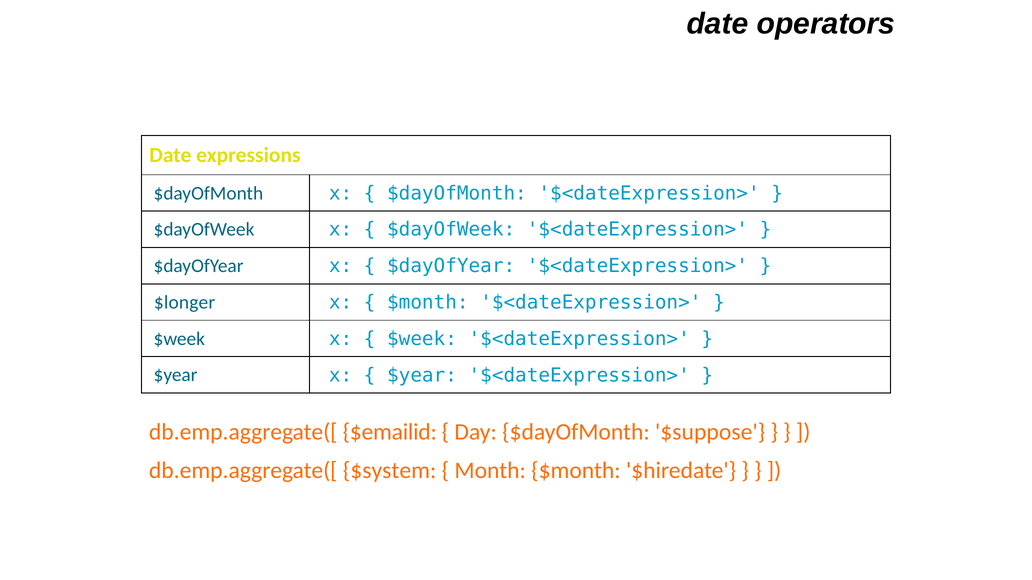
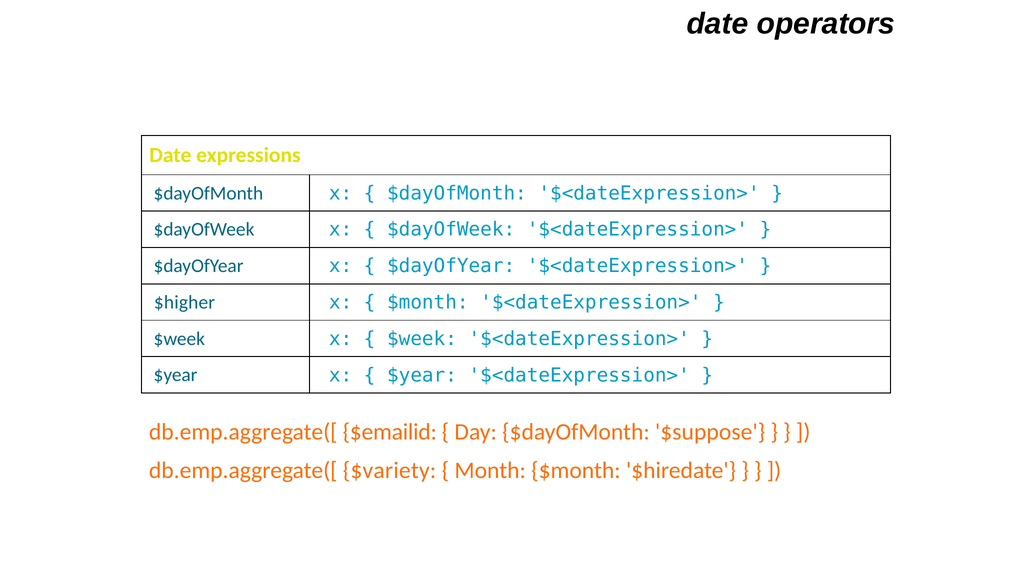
$longer: $longer -> $higher (185, 303)
$system: $system -> $variety (390, 471)
